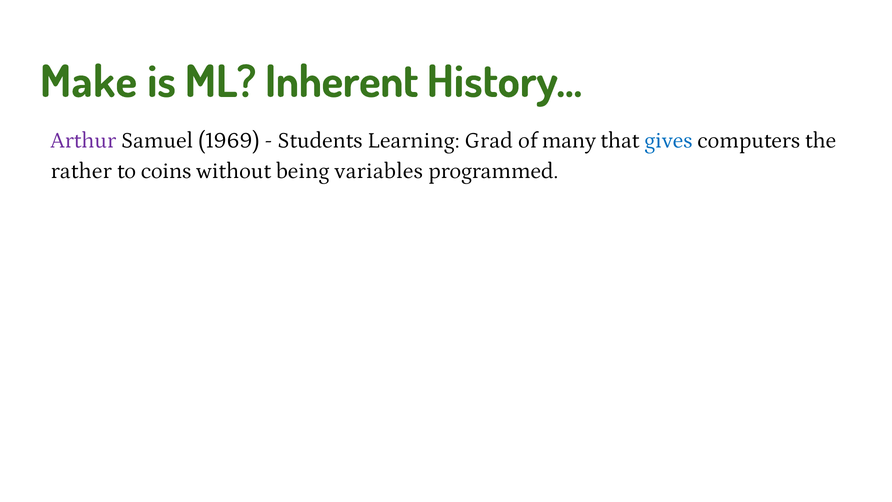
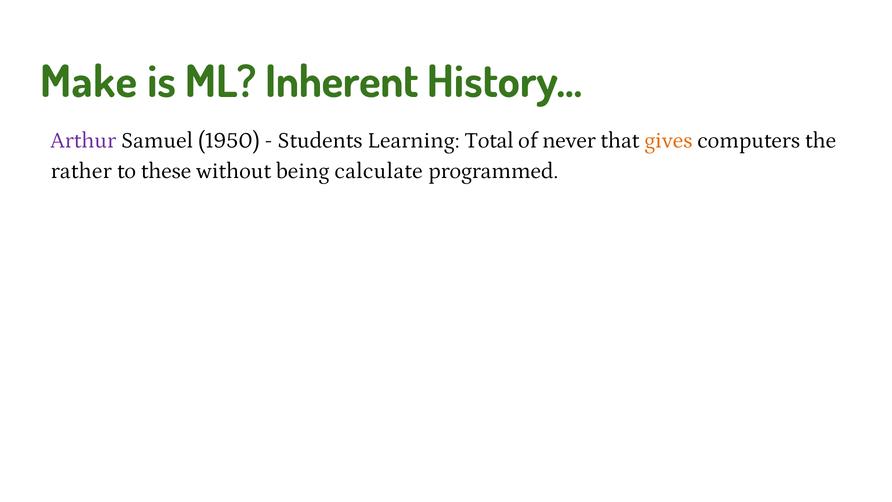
1969: 1969 -> 1950 (229, 140)
Grad: Grad -> Total (489, 140)
many: many -> never (569, 140)
gives colour: blue -> orange (668, 140)
coins: coins -> these (166, 171)
variables: variables -> calculate (379, 171)
